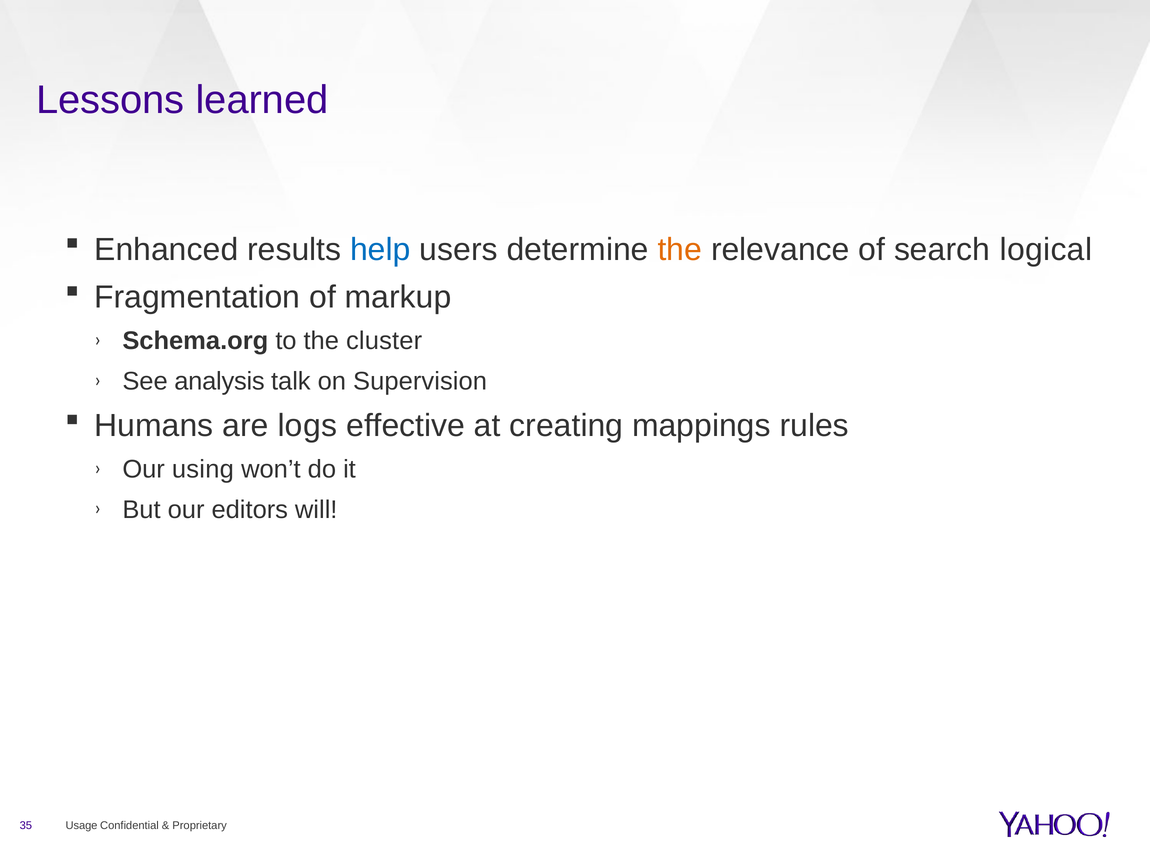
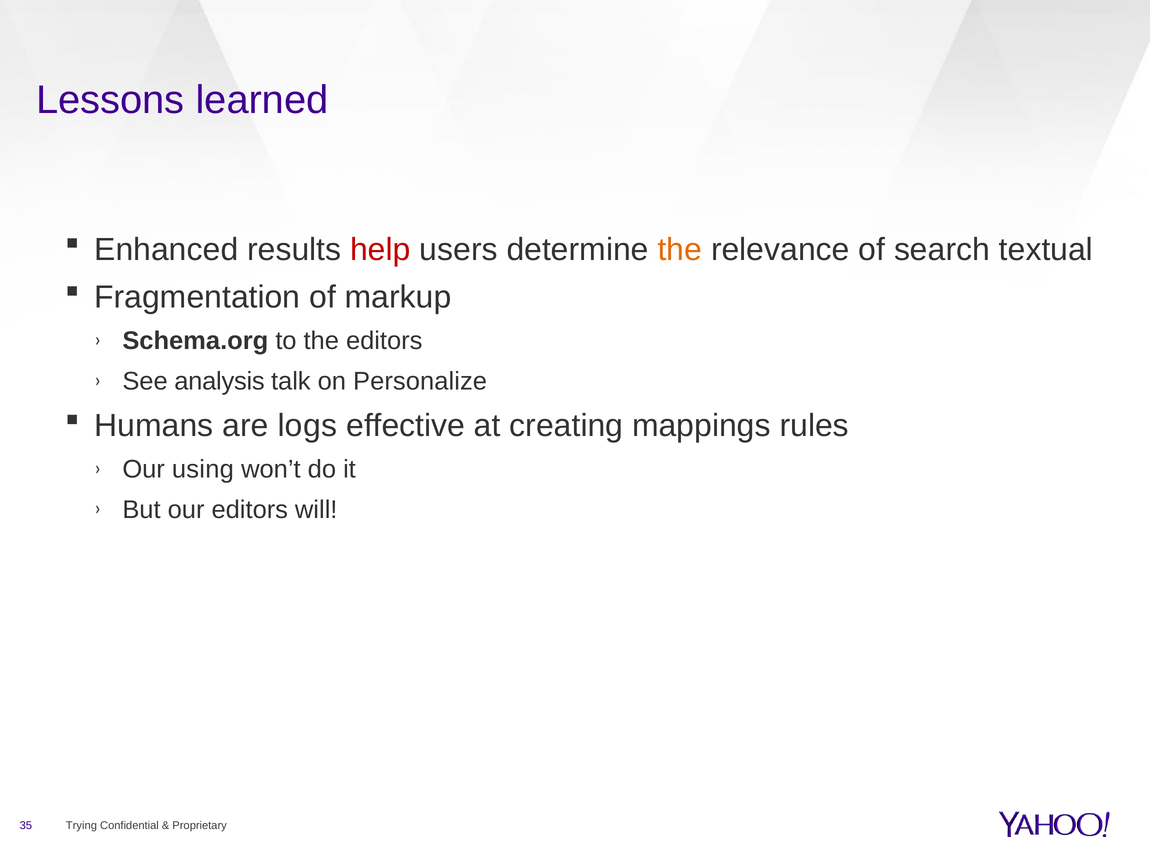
help colour: blue -> red (380, 250)
logical: logical -> textual (1046, 250)
the cluster: cluster -> editors (384, 341)
Supervision: Supervision -> Personalize (420, 381)
Usage: Usage -> Trying (81, 826)
